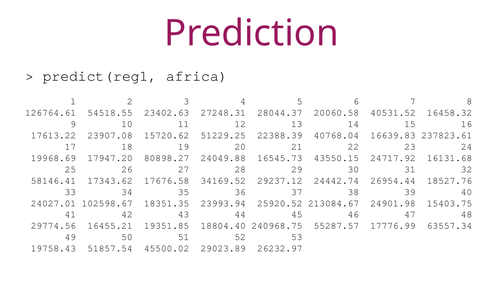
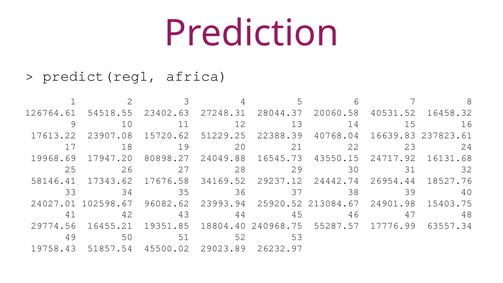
18351.35: 18351.35 -> 96082.62 (167, 203)
